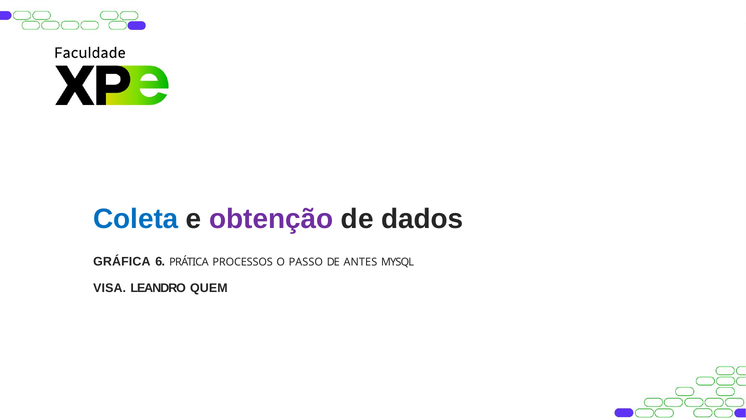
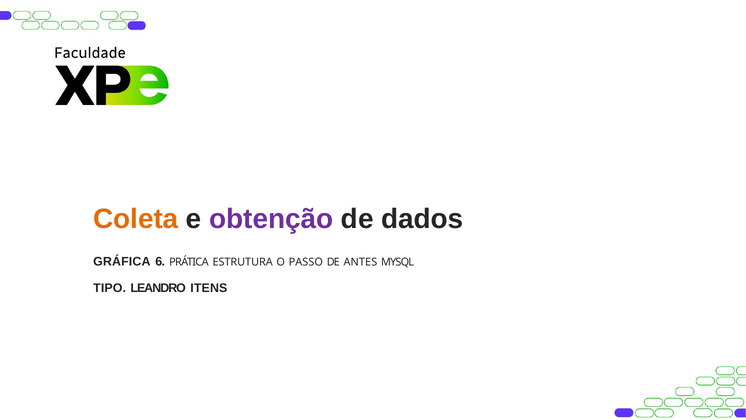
Coleta colour: blue -> orange (136, 219)
PROCESSOS: PROCESSOS -> ESTRUTURA (243, 262)
VISA: VISA -> TIPO (110, 288)
QUEM: QUEM -> ITENS (209, 288)
